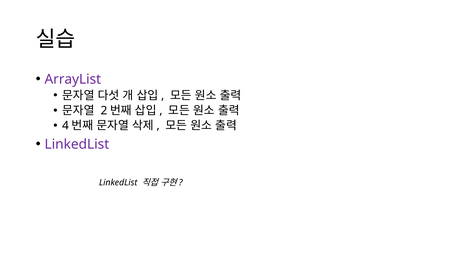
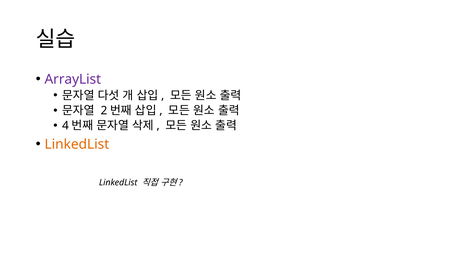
LinkedList colour: purple -> orange (77, 144)
